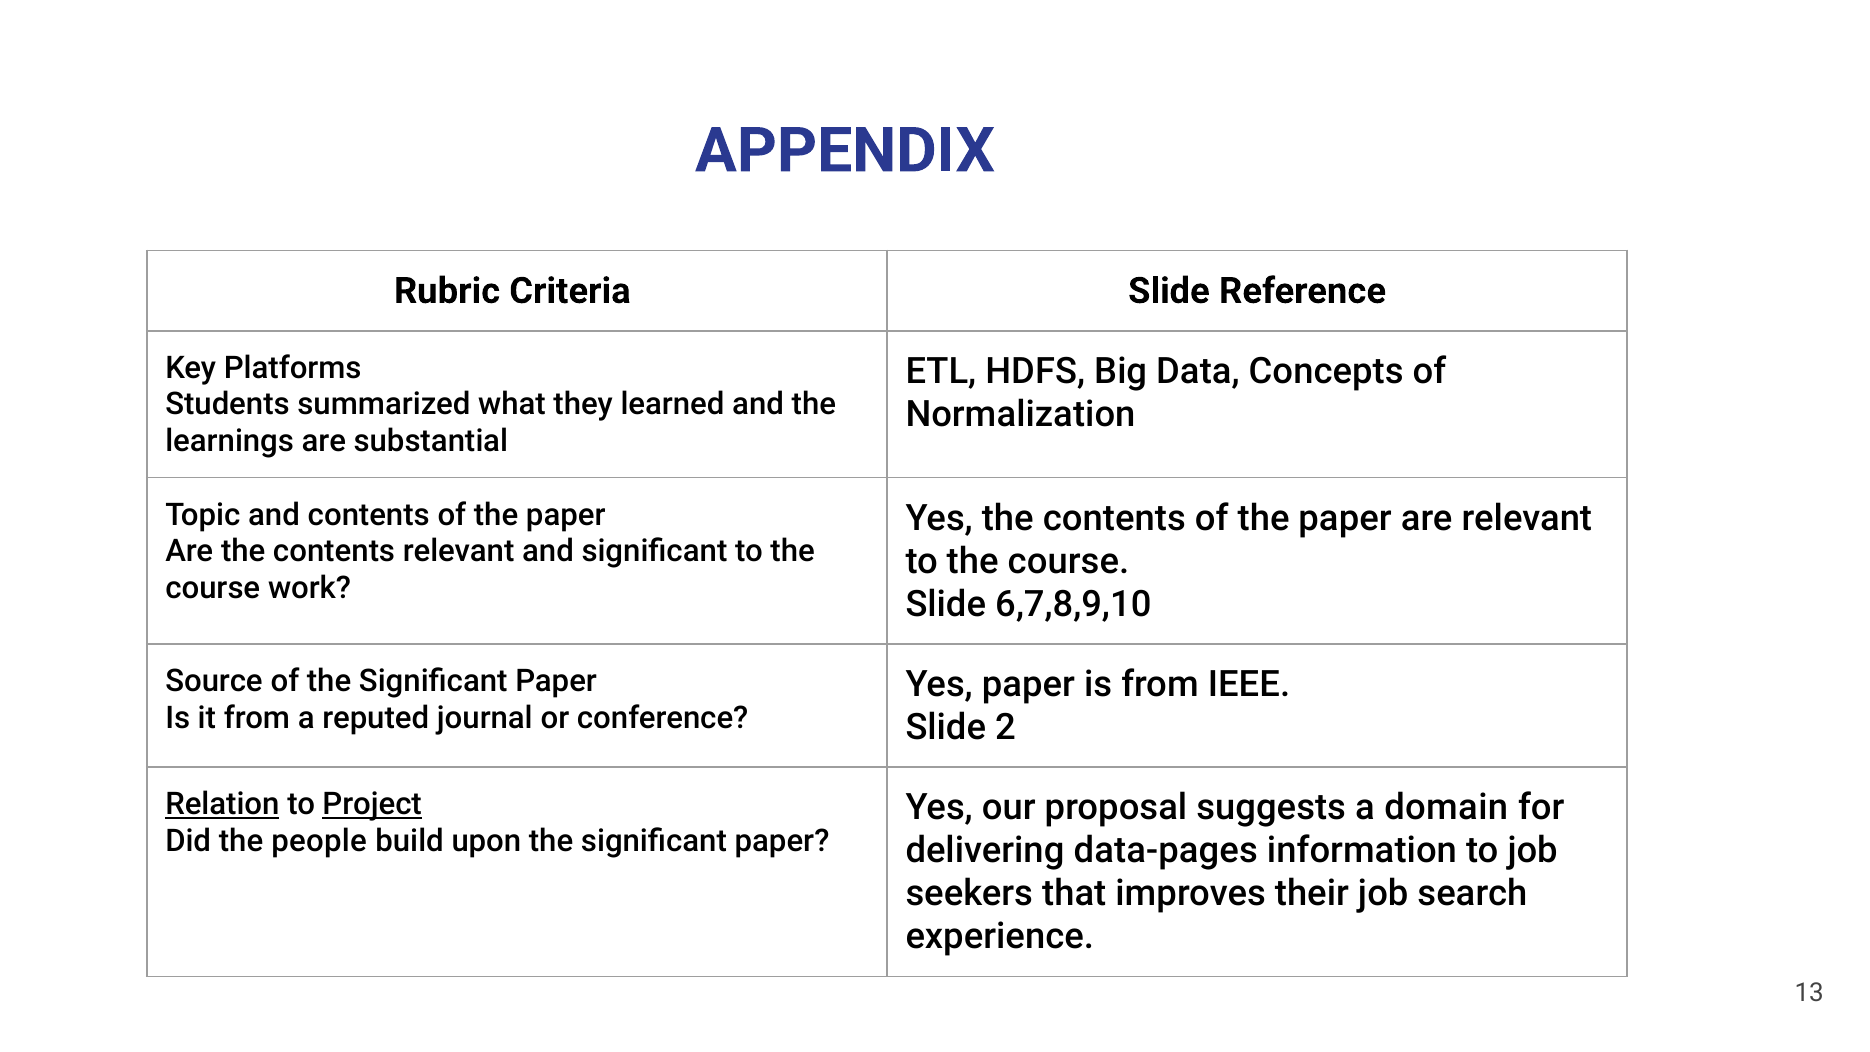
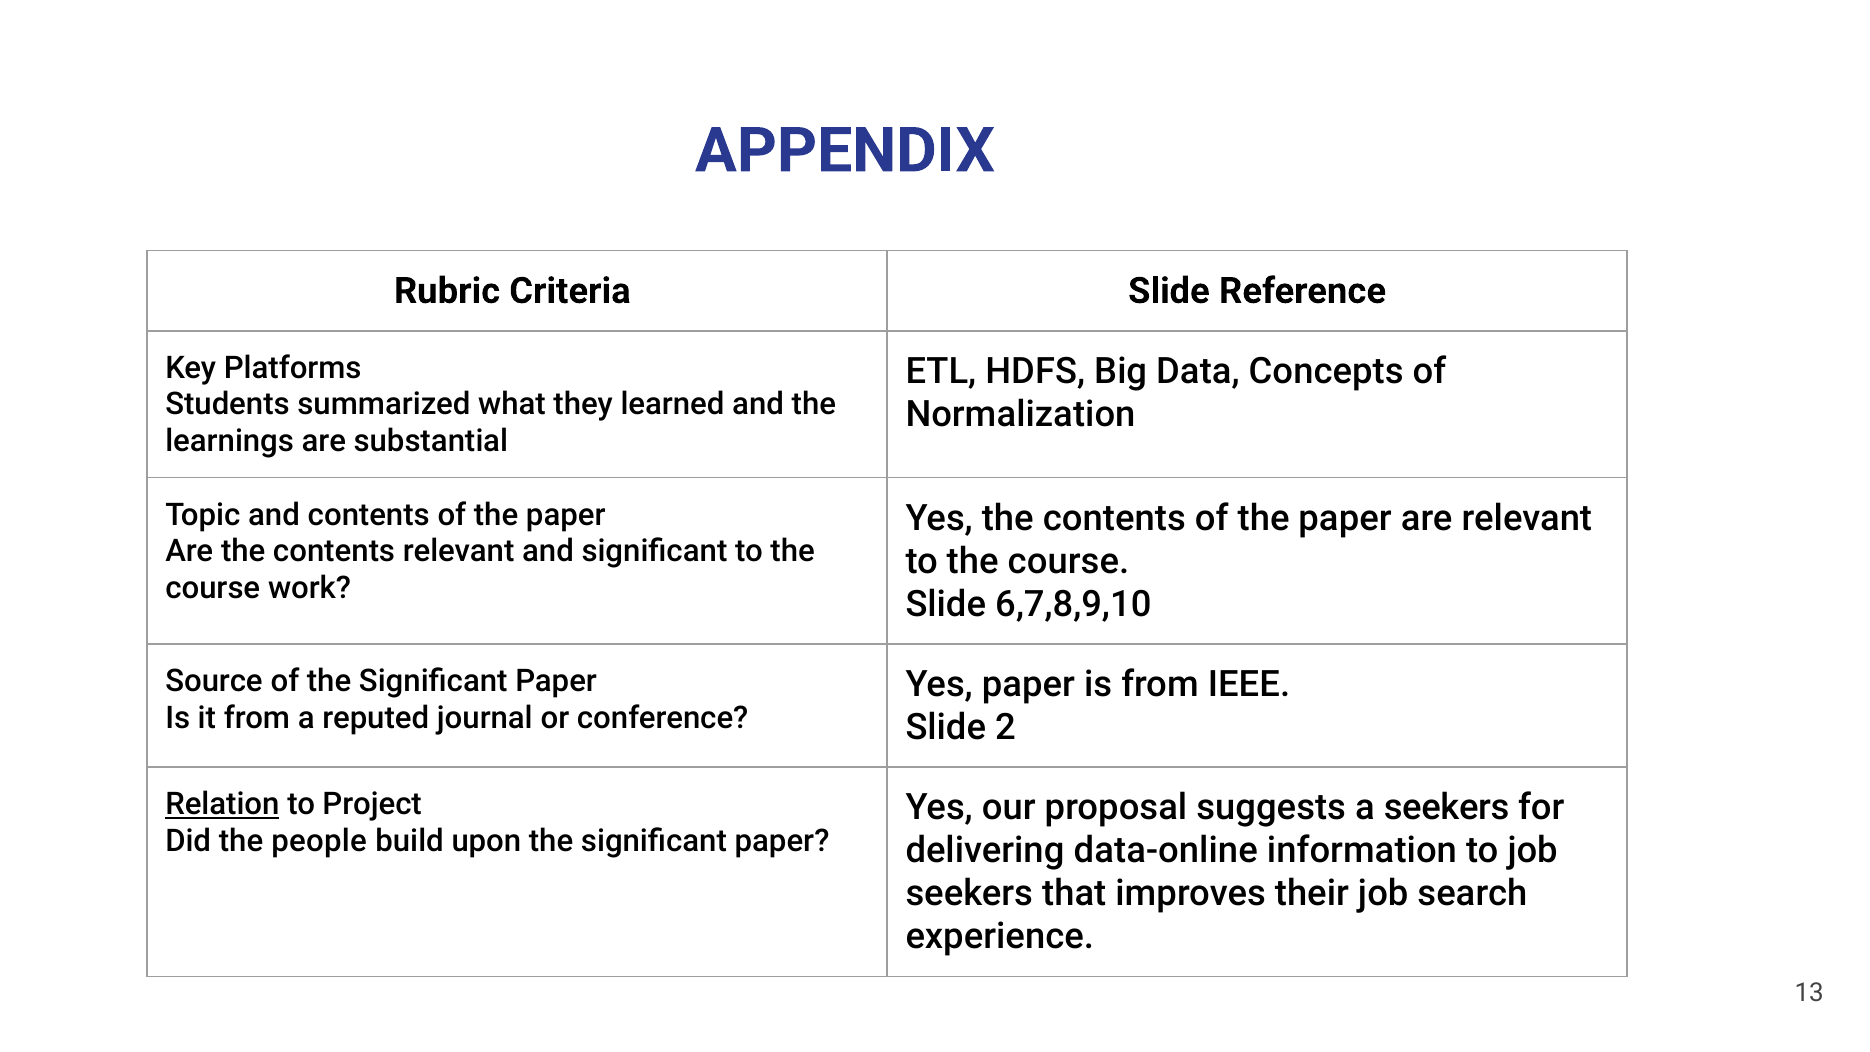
Project underline: present -> none (372, 805)
a domain: domain -> seekers (1447, 808)
data-pages: data-pages -> data-online (1166, 851)
